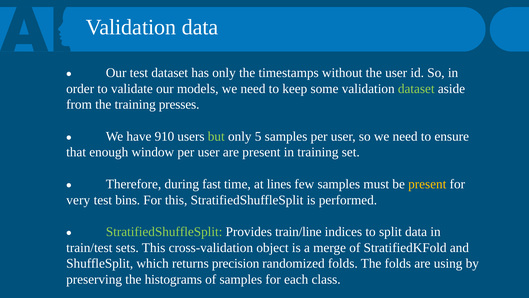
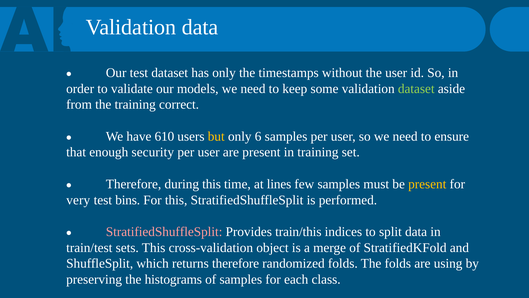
presses: presses -> correct (179, 104)
910: 910 -> 610 (164, 136)
but colour: light green -> yellow (216, 136)
5: 5 -> 6 (258, 136)
window: window -> security (153, 152)
during fast: fast -> this (212, 184)
StratifiedShuffleSplit colour: light green -> pink (164, 231)
train/line: train/line -> train/this (298, 231)
returns precision: precision -> therefore (236, 263)
